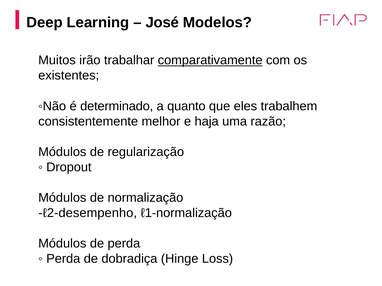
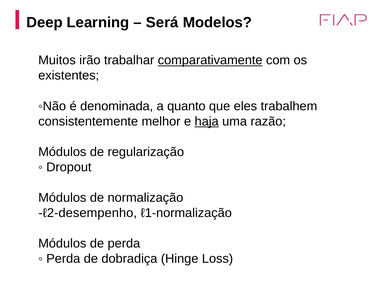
José: José -> Será (162, 22)
determinado: determinado -> denominada (117, 106)
haja underline: none -> present (207, 122)
